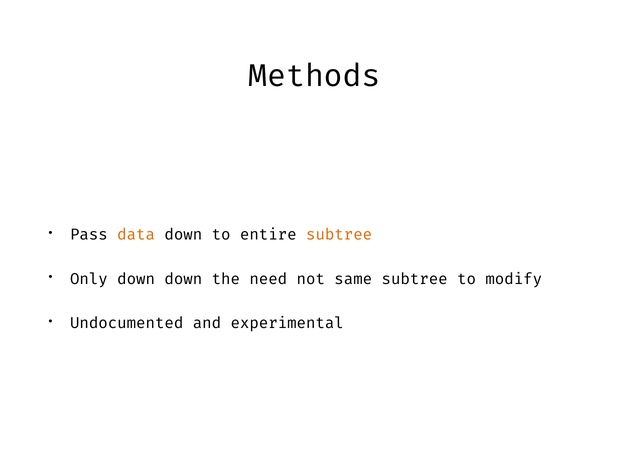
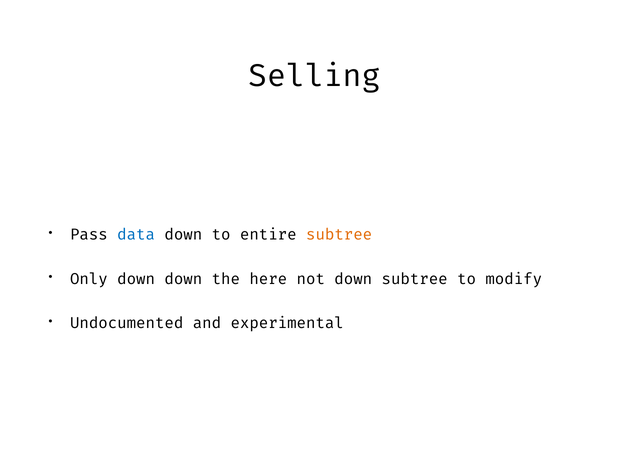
Methods: Methods -> Selling (314, 76)
data colour: orange -> blue (136, 235)
need: need -> here (268, 279)
not same: same -> down (353, 279)
